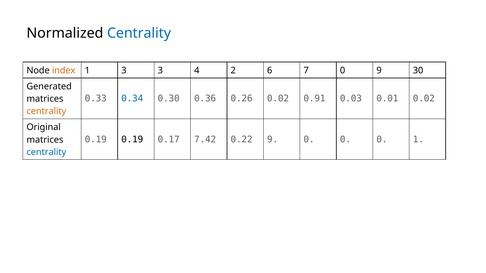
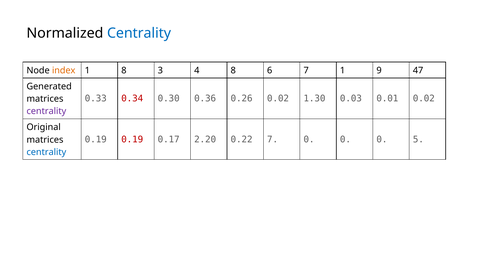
1 3: 3 -> 8 (124, 71)
4 2: 2 -> 8 (233, 71)
7 0: 0 -> 1 (343, 71)
30: 30 -> 47 (418, 71)
0.34 colour: blue -> red (132, 99)
0.91: 0.91 -> 1.30 (314, 99)
centrality colour: orange -> purple (46, 111)
0.19 colour: black -> red (132, 140)
7.42: 7.42 -> 2.20 (205, 140)
0.22 9: 9 -> 7 (273, 140)
0 1: 1 -> 5 (418, 140)
